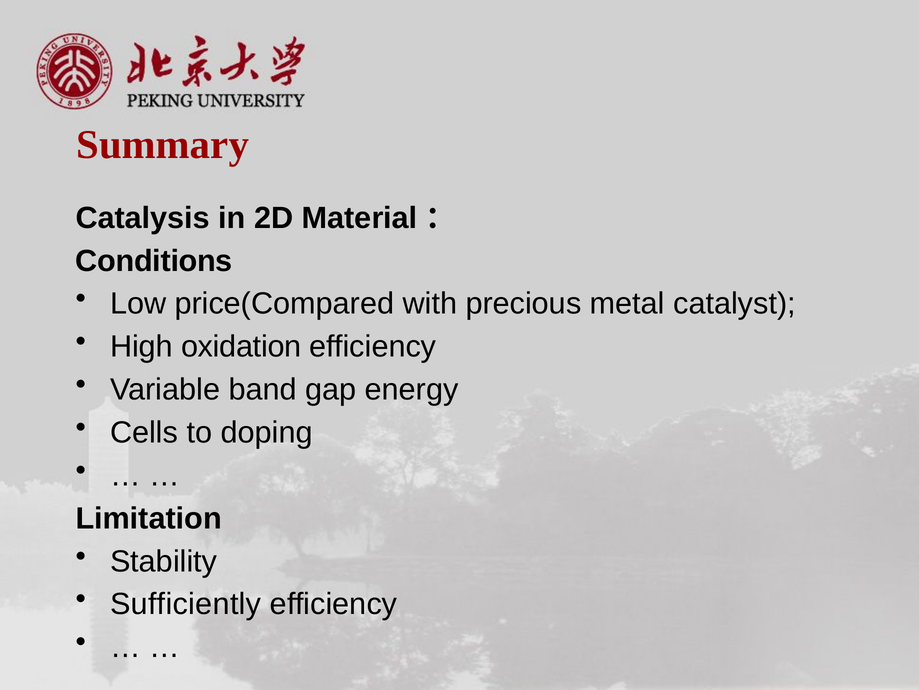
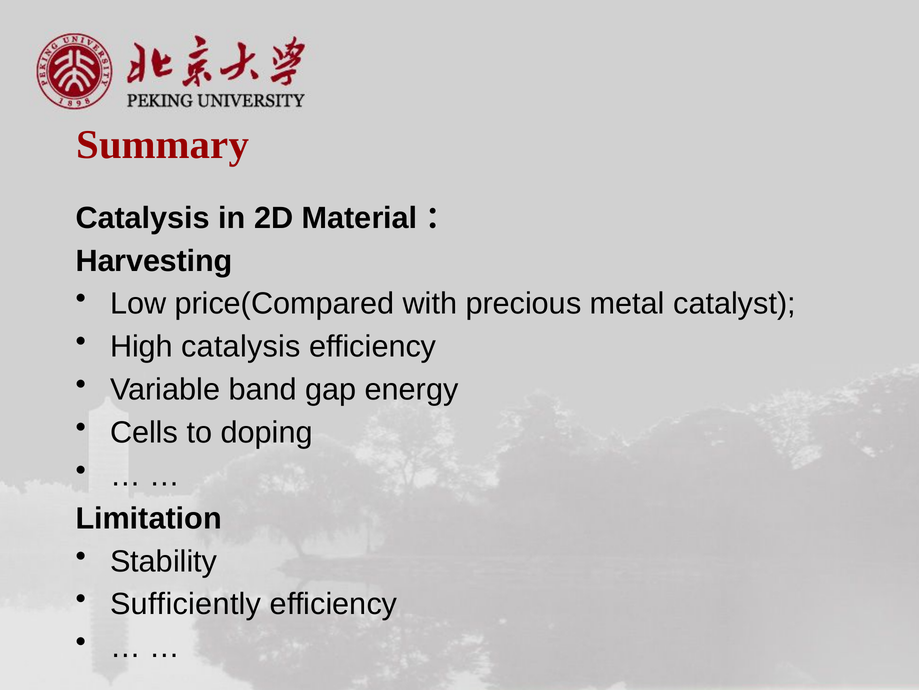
Conditions: Conditions -> Harvesting (154, 261)
High oxidation: oxidation -> catalysis (241, 346)
